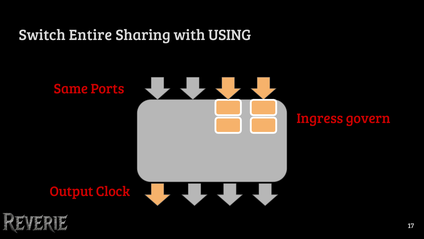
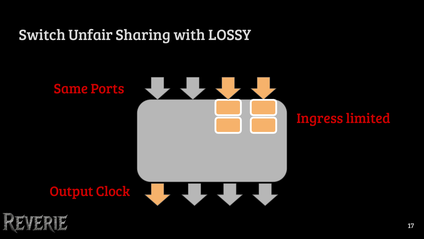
Entire: Entire -> Unfair (91, 35)
USING: USING -> LOSSY (230, 35)
govern: govern -> limited (368, 118)
